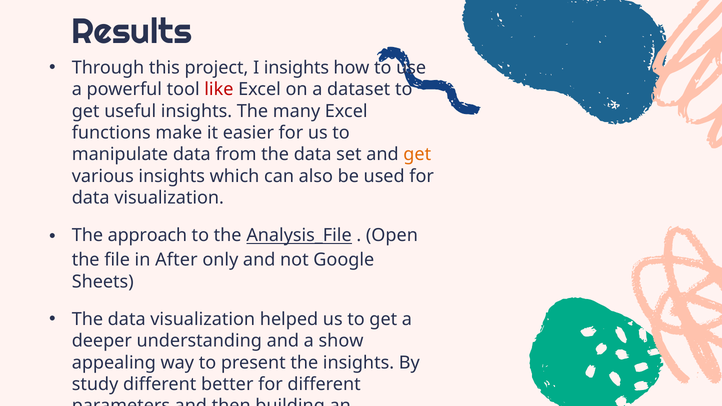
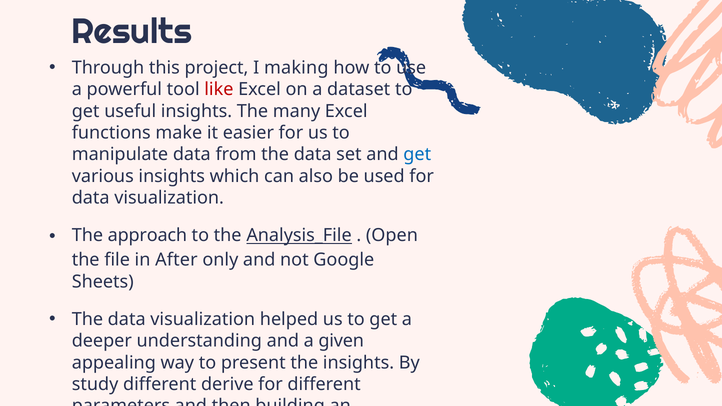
I insights: insights -> making (296, 68)
get colour: orange -> blue (417, 155)
show: show -> given (341, 341)
better: better -> derive (227, 384)
